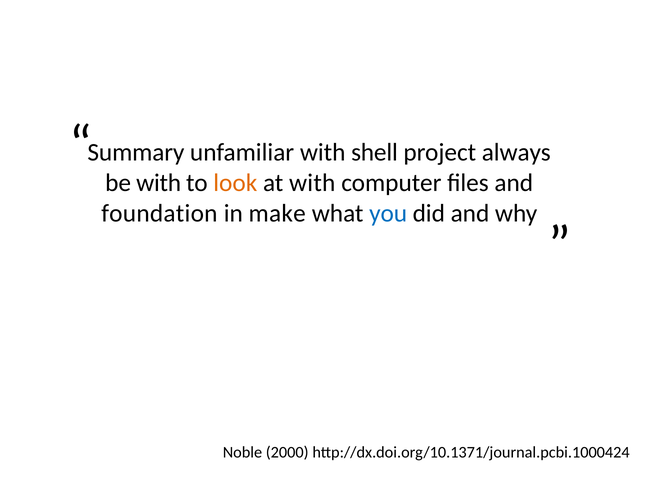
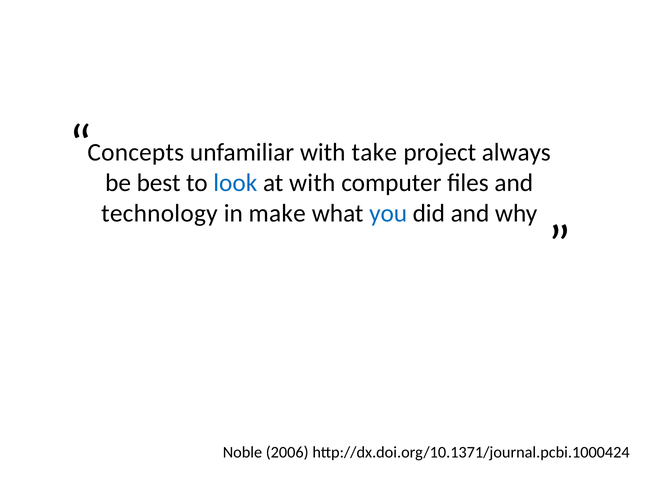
Summary: Summary -> Concepts (136, 152)
shell: shell -> take (374, 152)
be with: with -> best (159, 183)
look colour: orange -> blue (235, 183)
foundation: foundation -> technology (159, 213)
2000: 2000 -> 2006 (287, 452)
